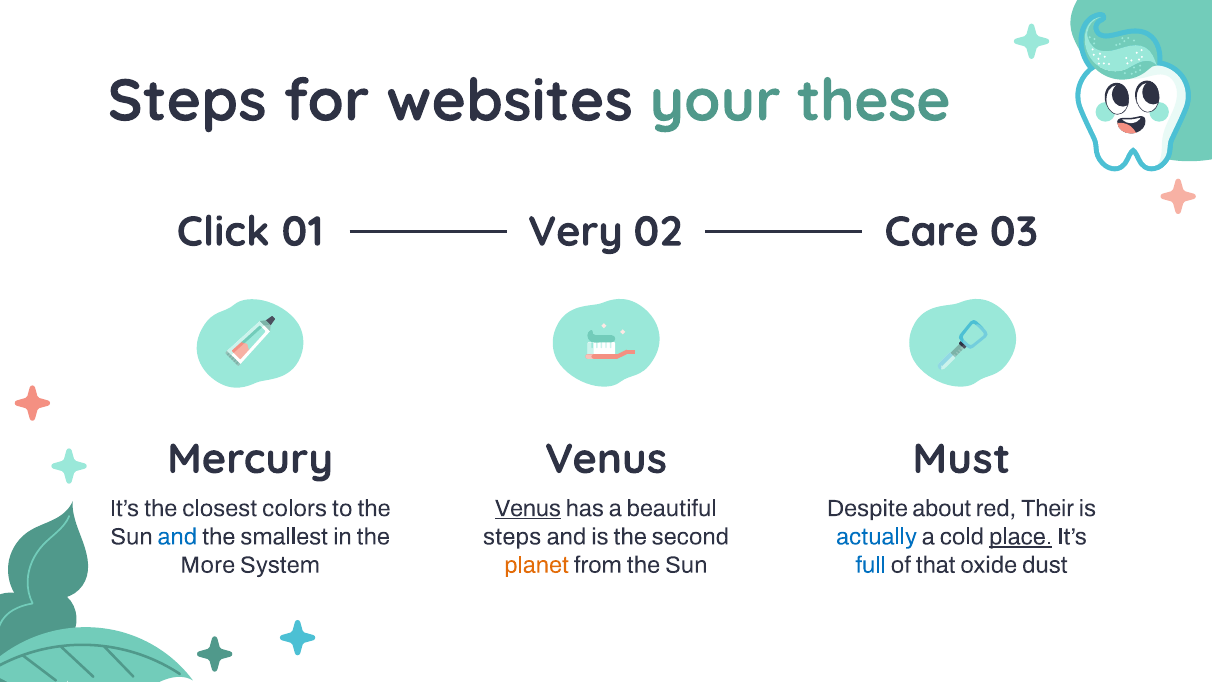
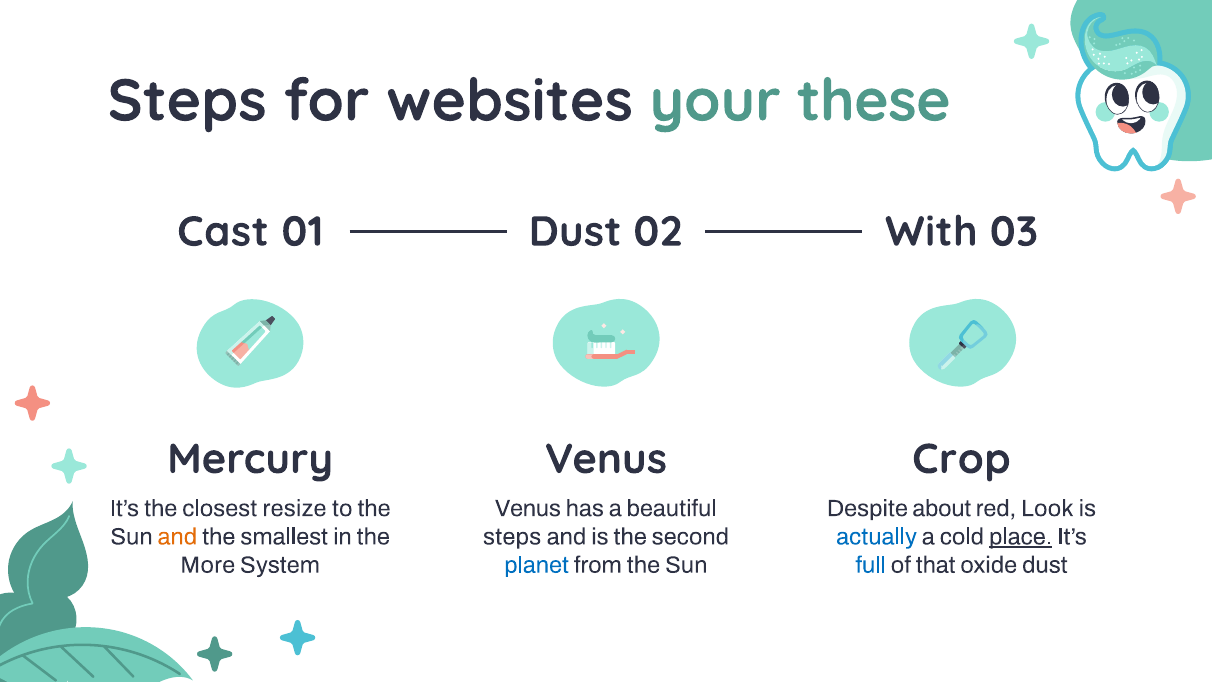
Click: Click -> Cast (223, 232)
01 Very: Very -> Dust (575, 232)
Care: Care -> With (931, 232)
Must: Must -> Crop (961, 459)
colors: colors -> resize (294, 508)
Venus underline: present -> none (528, 508)
Their: Their -> Look (1047, 508)
and colour: blue -> orange (177, 536)
planet colour: orange -> blue (537, 565)
